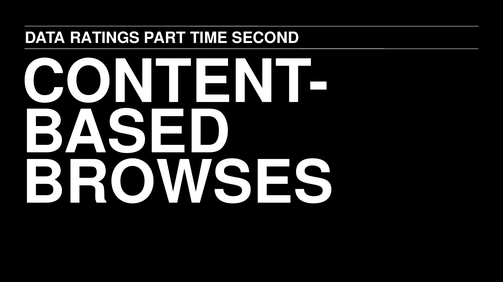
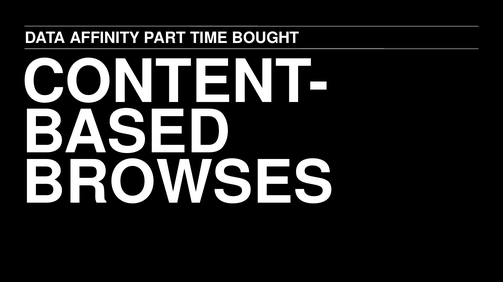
RATINGS: RATINGS -> AFFINITY (105, 38)
SECOND: SECOND -> BOUGHT (266, 38)
